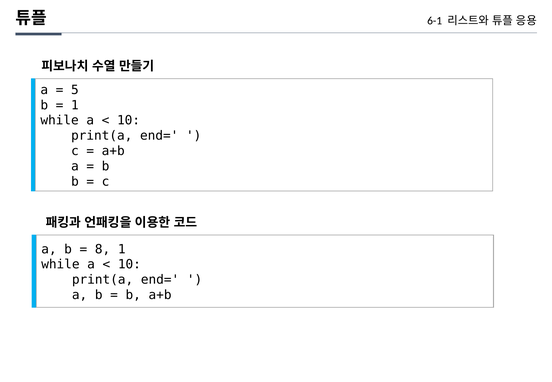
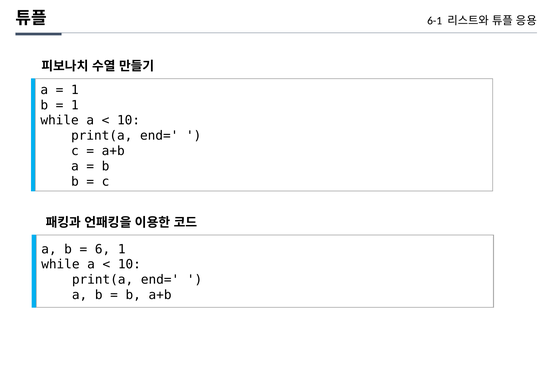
5: 5 -> 1 (75, 90)
8: 8 -> 6 (103, 249)
